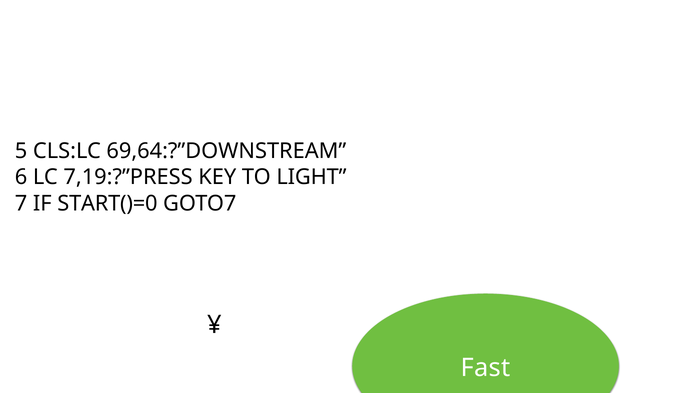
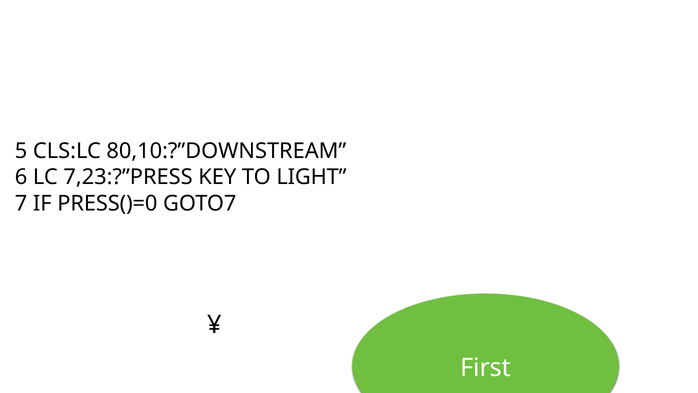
69,64:?”DOWNSTREAM: 69,64:?”DOWNSTREAM -> 80,10:?”DOWNSTREAM (226, 151)
7,19:?”PRESS: 7,19:?”PRESS -> 7,23:?”PRESS (128, 177)
START()=0: START()=0 -> PRESS()=0 (107, 203)
Fast: Fast -> First (486, 367)
